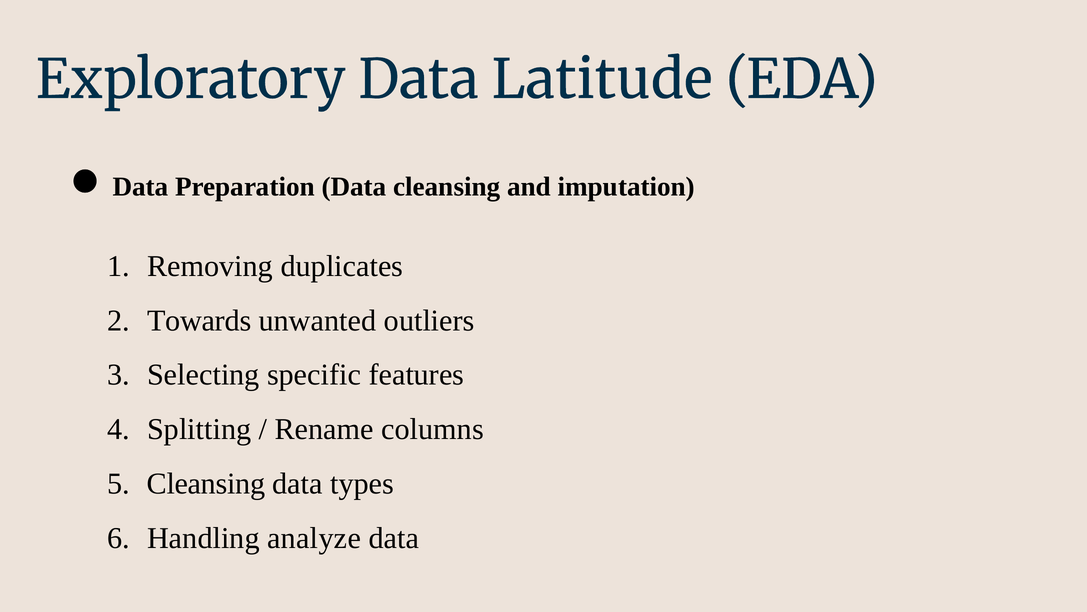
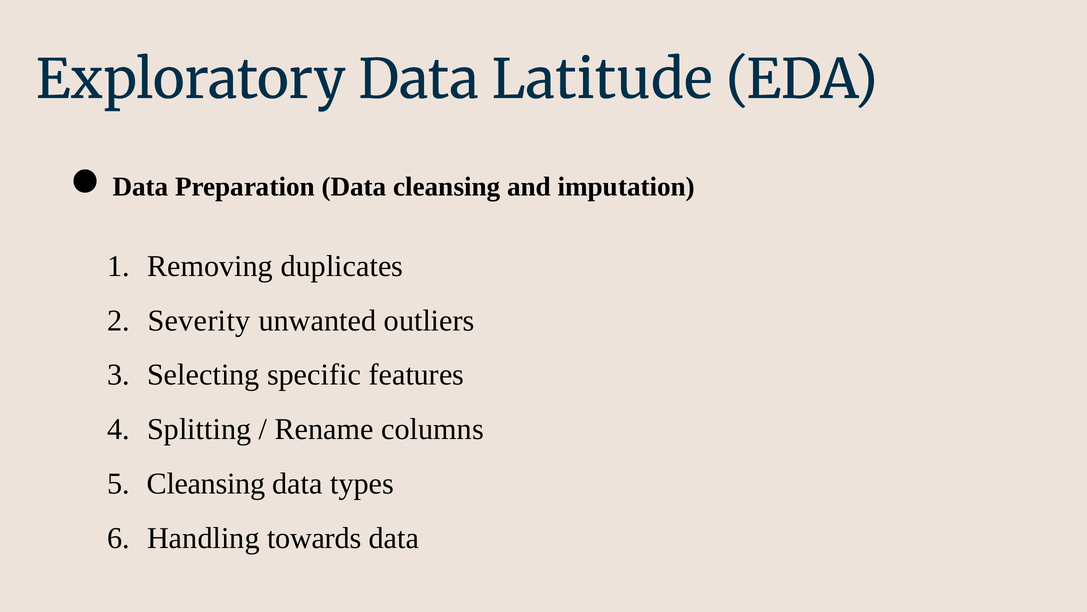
Towards: Towards -> Severity (199, 320)
analyze: analyze -> towards (314, 538)
